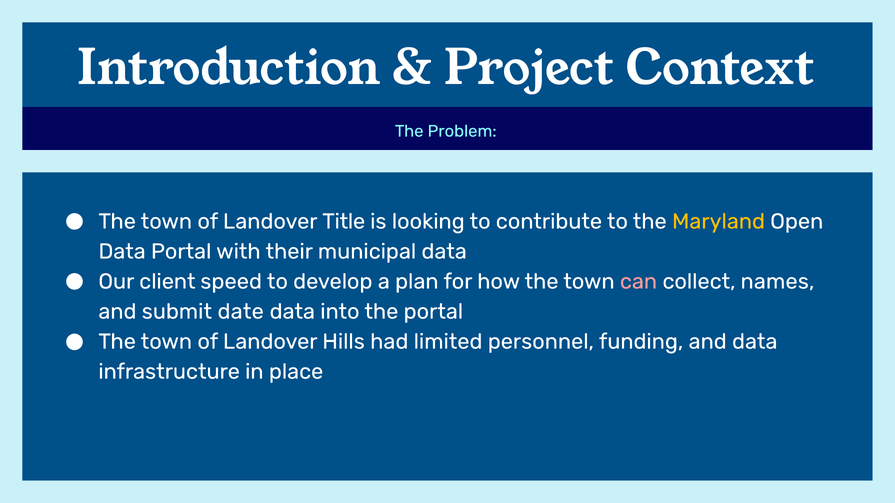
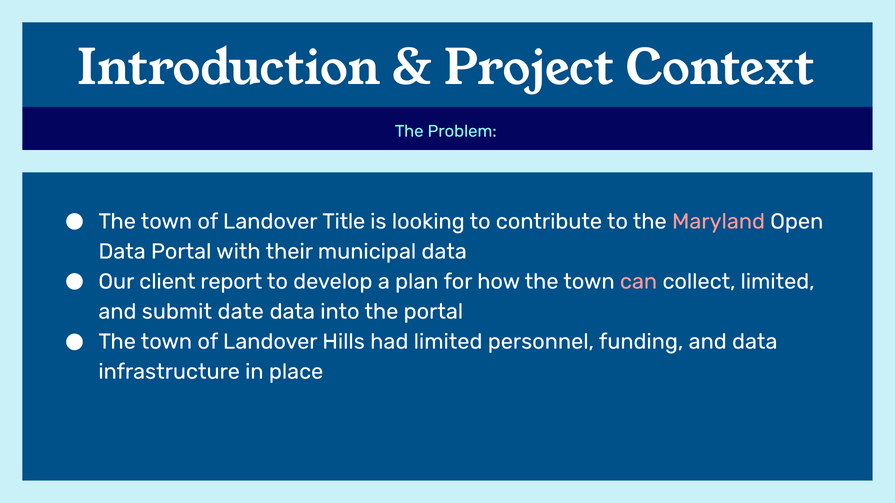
Maryland colour: yellow -> pink (719, 222)
speed: speed -> report (231, 282)
collect names: names -> limited (778, 282)
